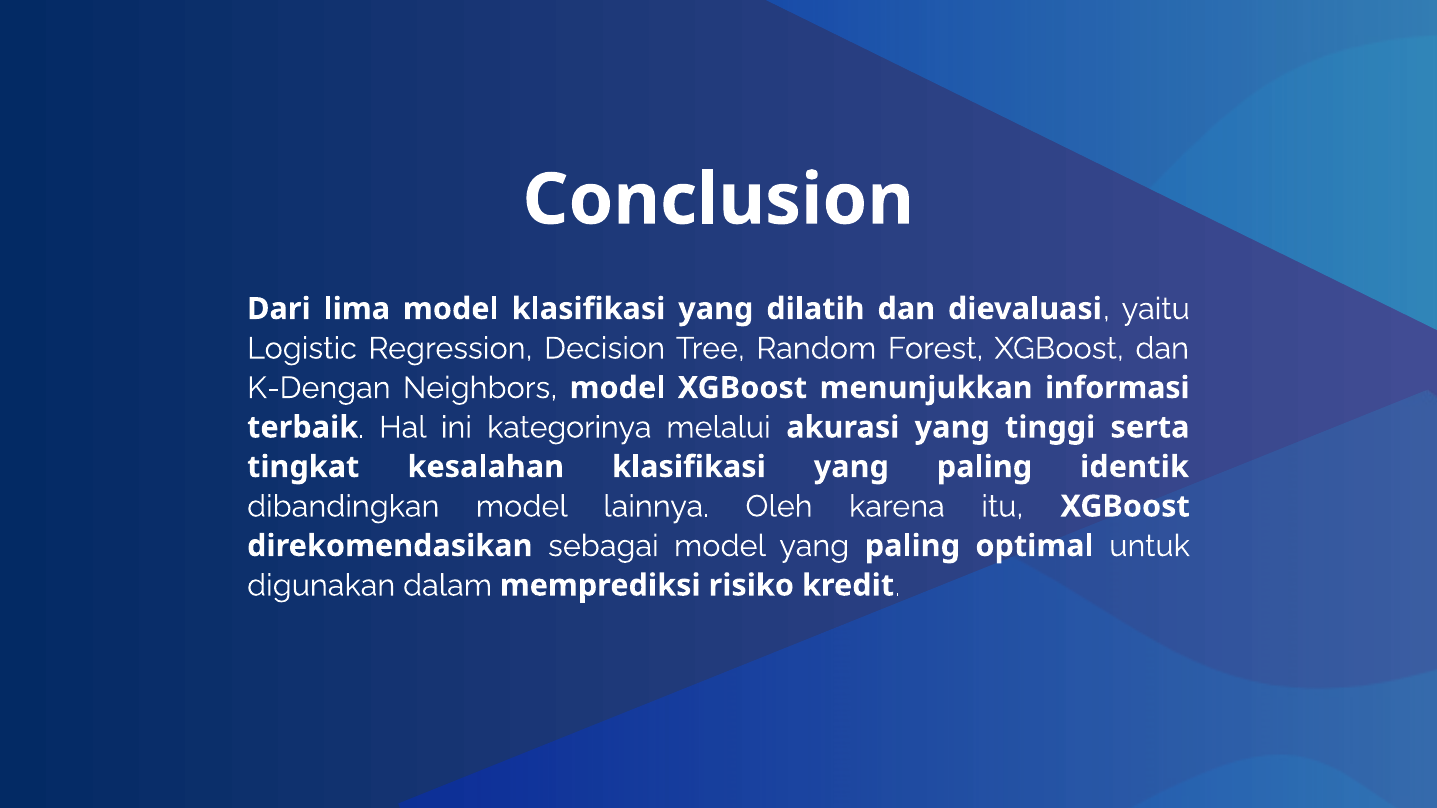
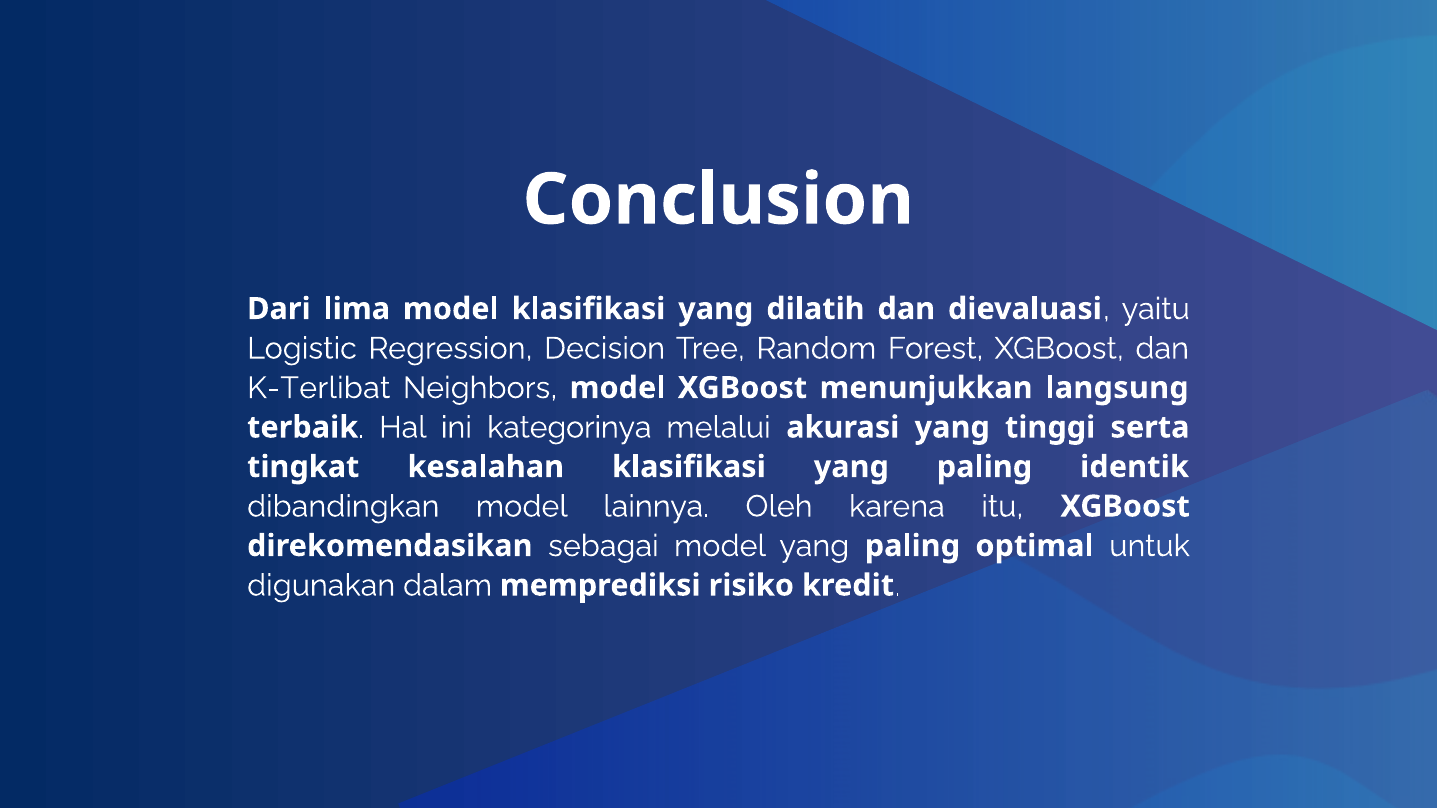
K-Dengan: K-Dengan -> K-Terlibat (319, 388)
informasi: informasi -> langsung (1117, 388)
